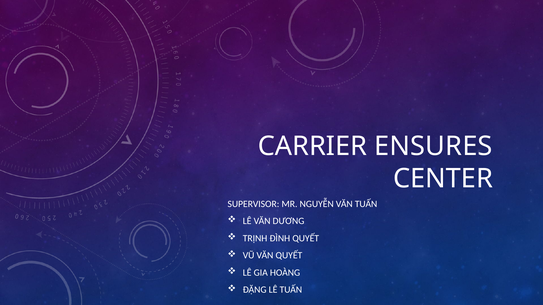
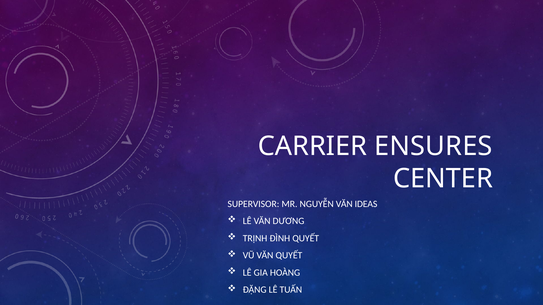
VĂN TUẤN: TUẤN -> IDEAS (366, 204)
